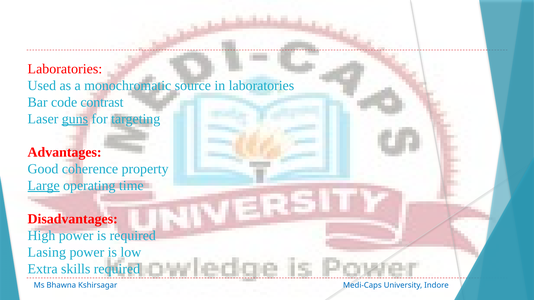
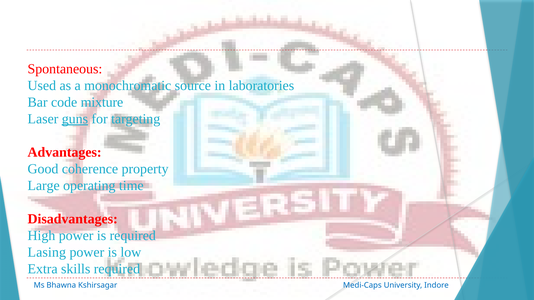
Laboratories: Laboratories -> Spontaneous (65, 69)
contrast: contrast -> mixture (102, 102)
Large underline: present -> none (44, 186)
